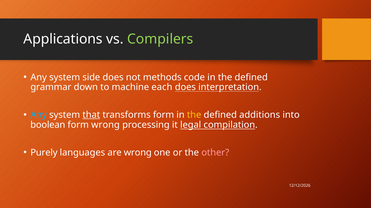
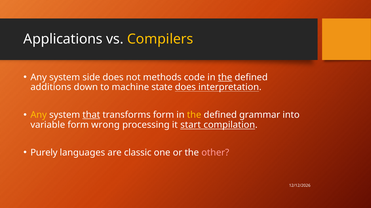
Compilers colour: light green -> yellow (160, 39)
the underline: none -> present (225, 77)
grammar: grammar -> additions (51, 87)
each: each -> state (162, 87)
Any colour: light blue -> yellow (39, 115)
additions: additions -> grammar (260, 115)
boolean: boolean -> variable (48, 125)
legal: legal -> start (191, 125)
are wrong: wrong -> classic (138, 153)
